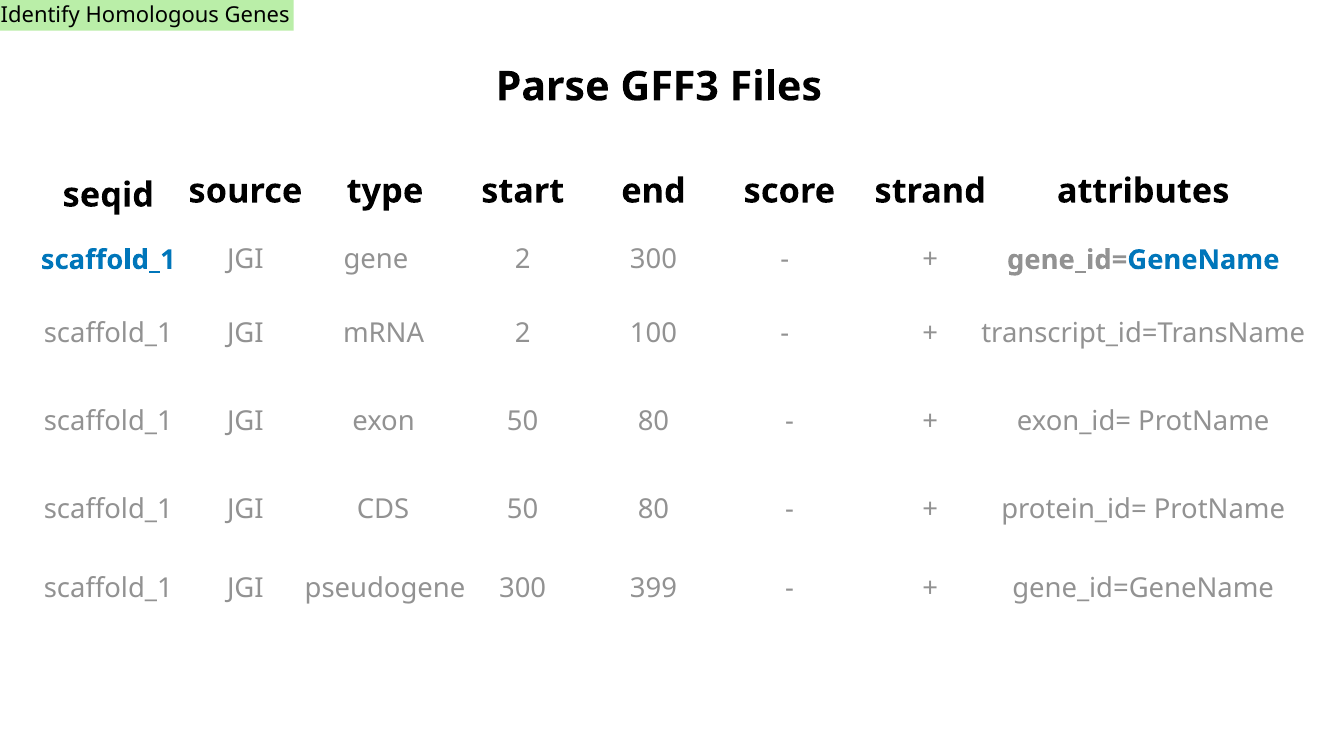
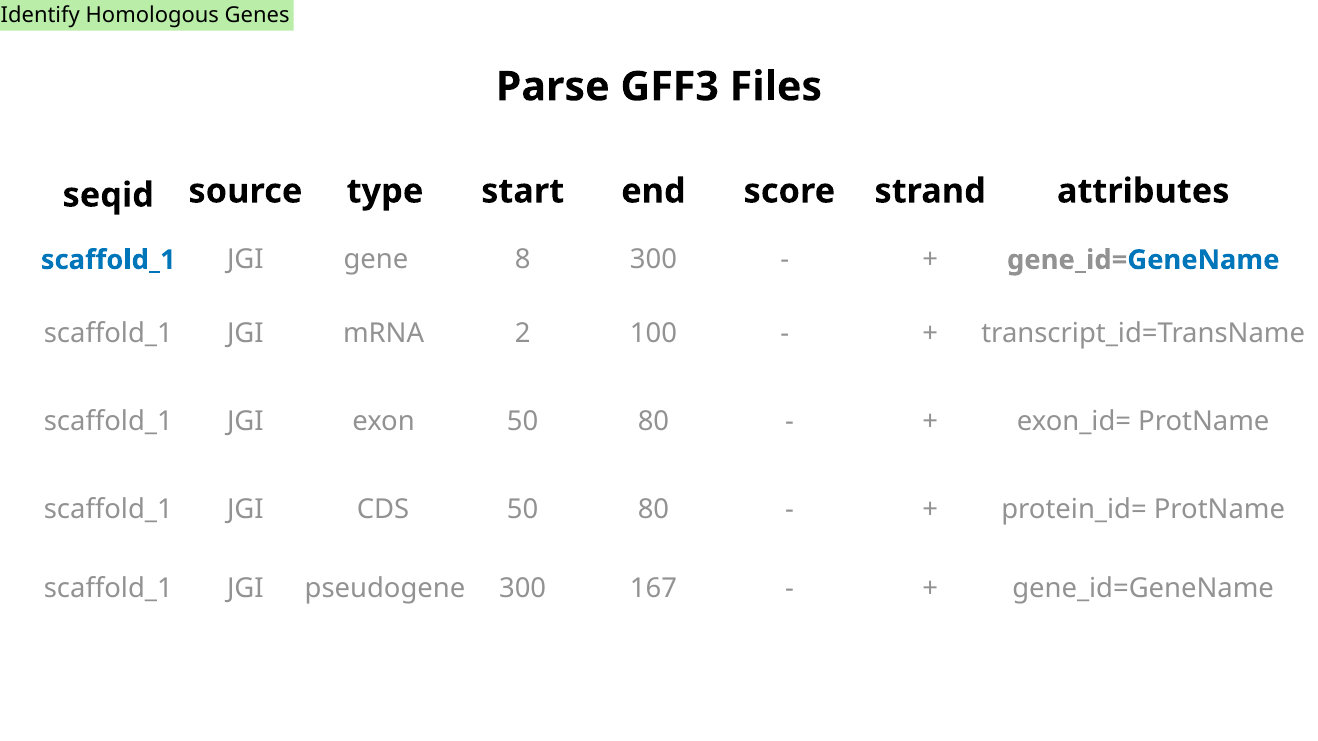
gene 2: 2 -> 8 (523, 260)
399: 399 -> 167 (653, 589)
